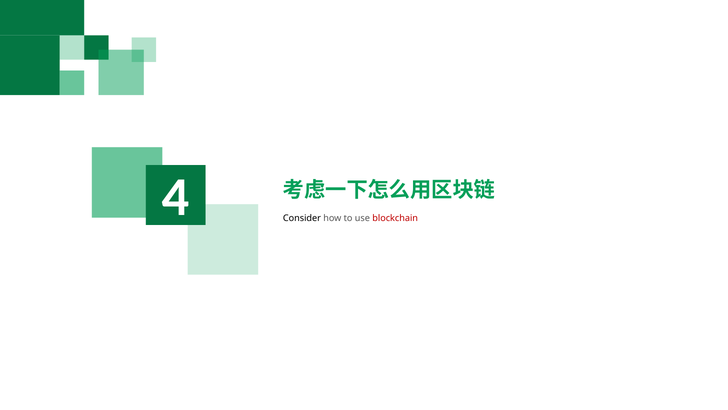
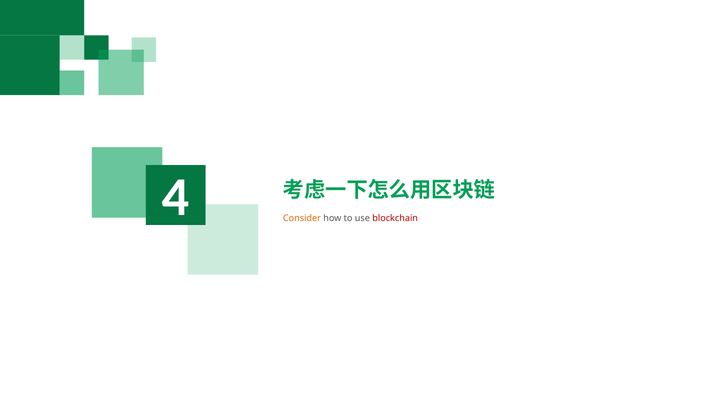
Consider colour: black -> orange (302, 218)
